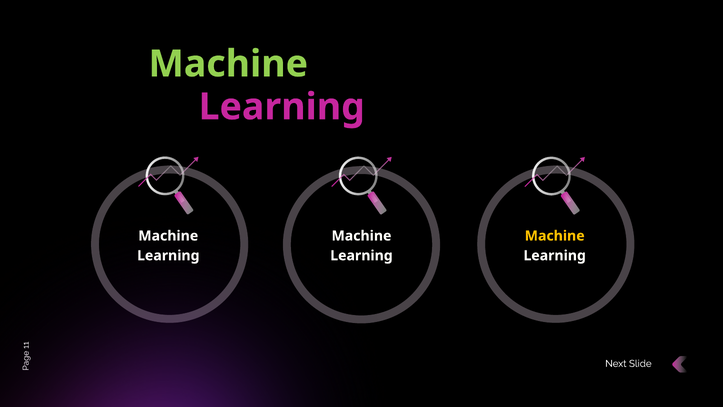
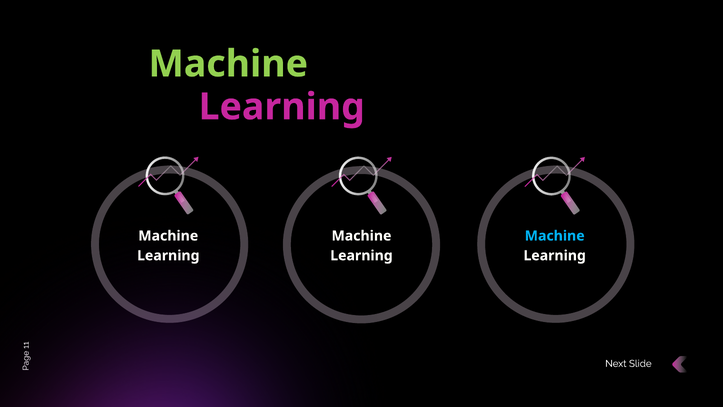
Machine colour: yellow -> light blue (555, 236)
